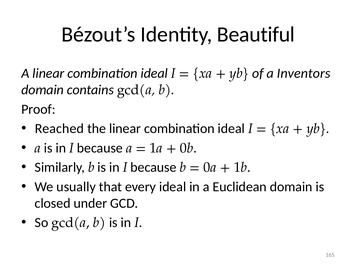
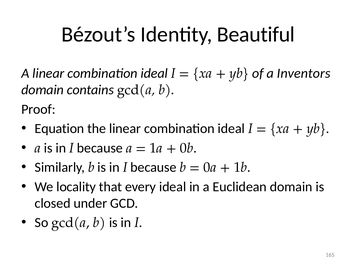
Reached: Reached -> Equation (59, 129)
usually: usually -> locality (76, 187)
